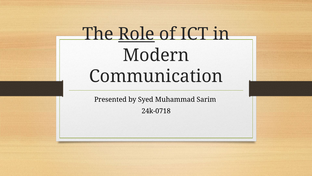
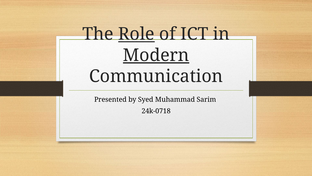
Modern underline: none -> present (156, 55)
